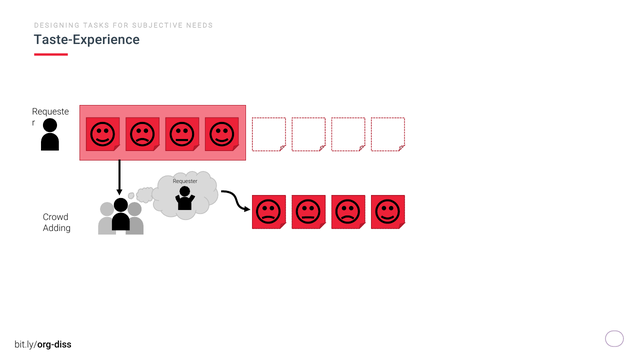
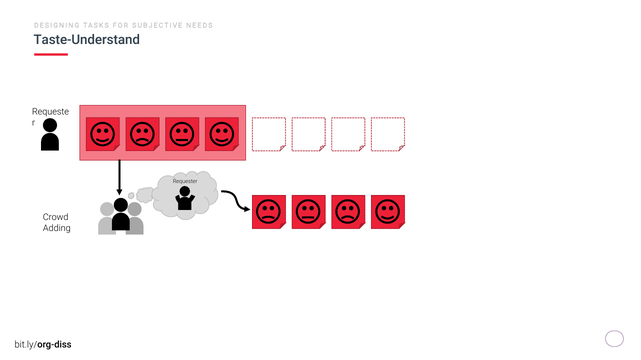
Taste-Experience: Taste-Experience -> Taste-Understand (87, 40)
